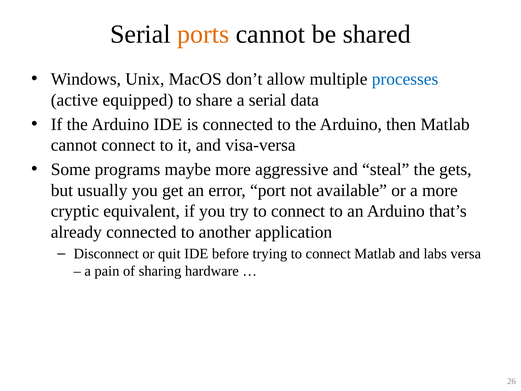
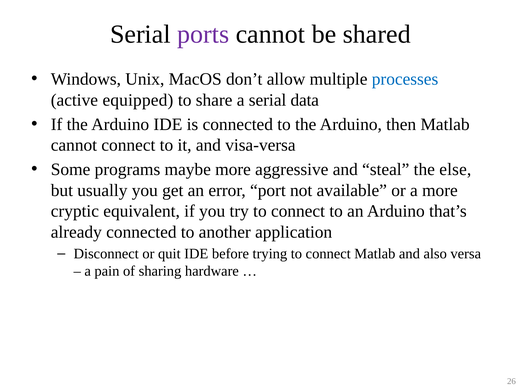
ports colour: orange -> purple (203, 34)
gets: gets -> else (455, 169)
labs: labs -> also (435, 254)
